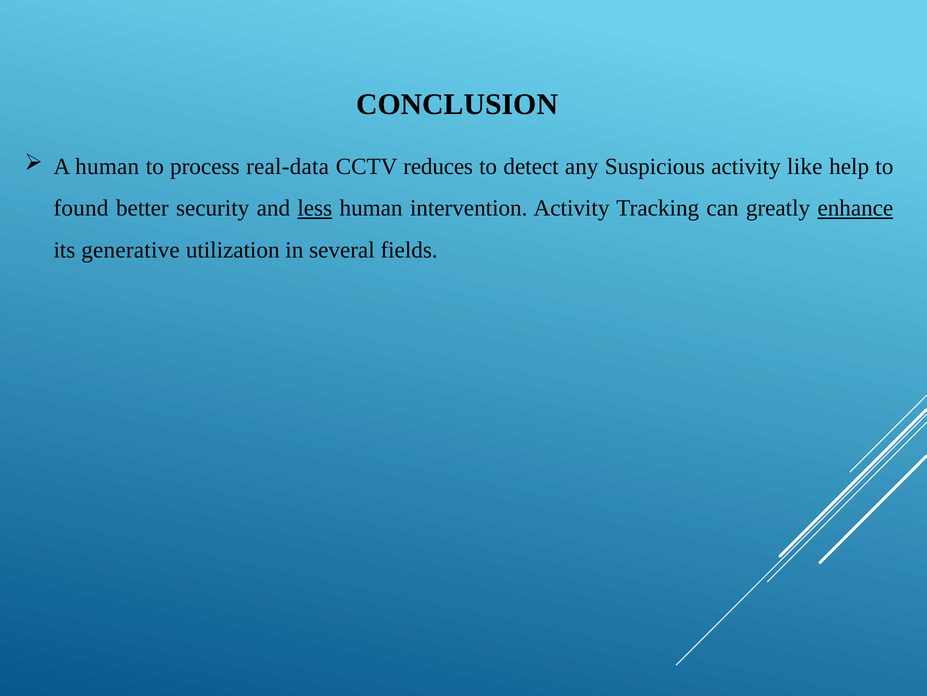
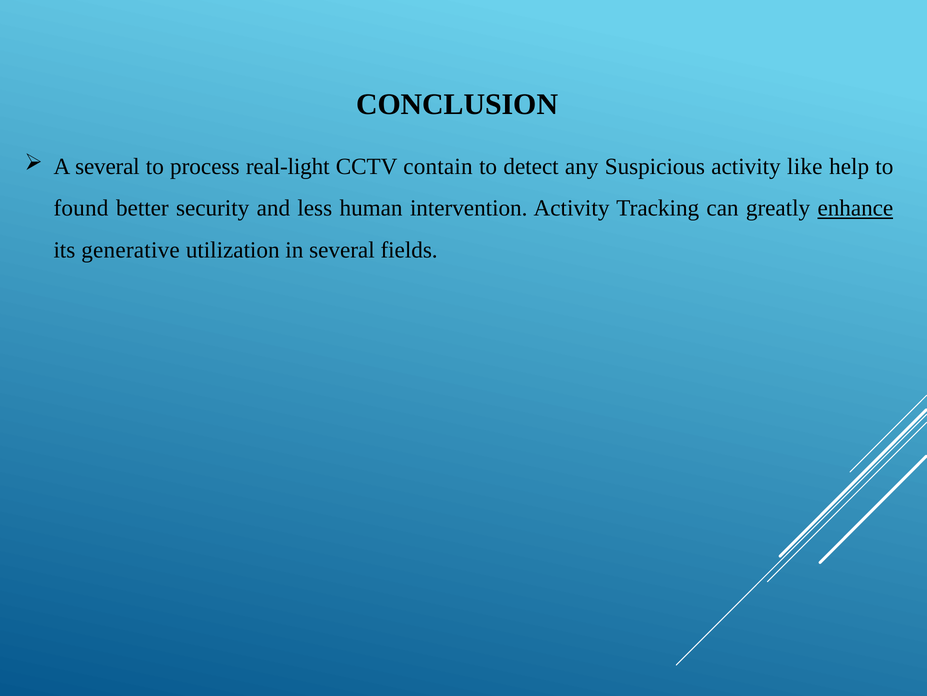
A human: human -> several (107, 166)
real-data: real-data -> real-light (288, 166)
reduces: reduces -> contain (438, 166)
less underline: present -> none (315, 208)
